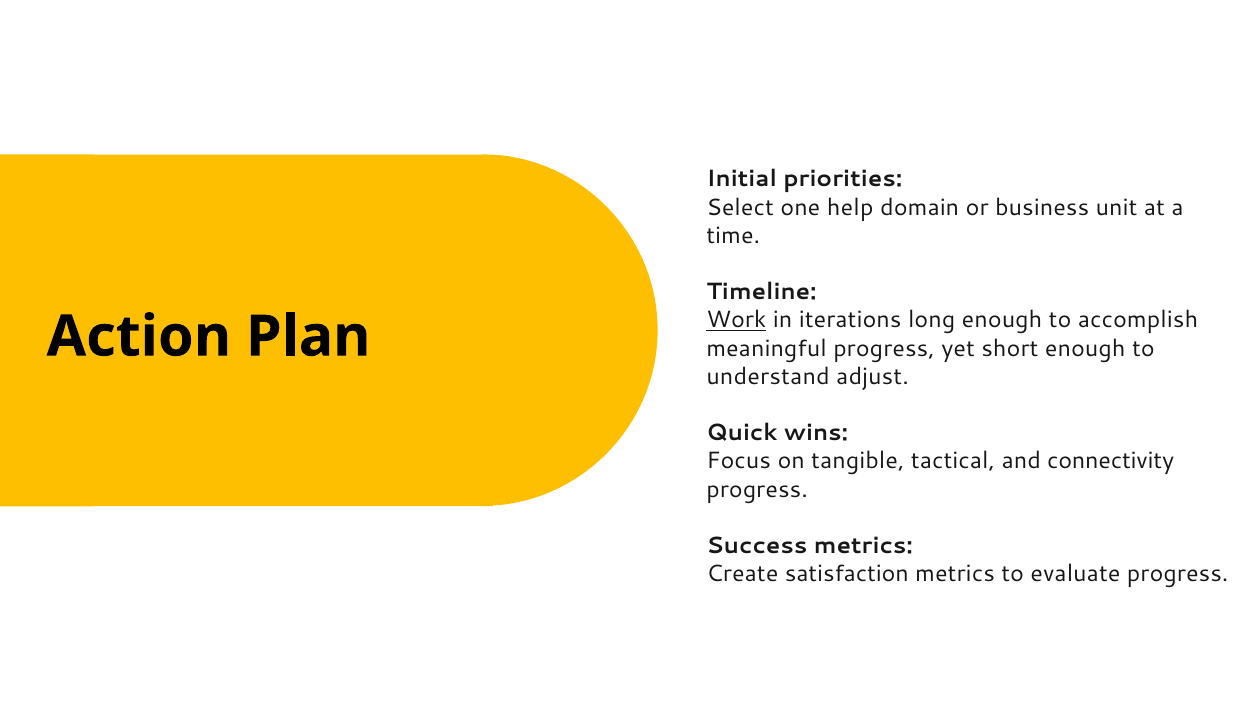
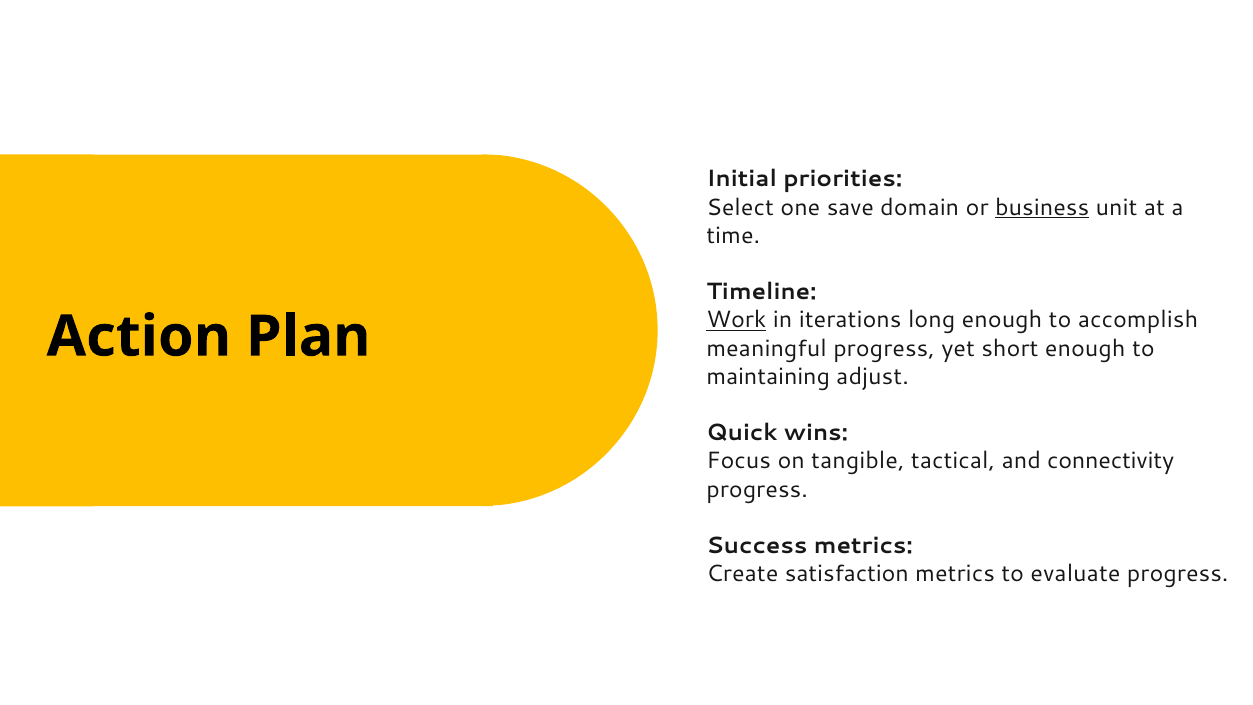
help: help -> save (850, 207)
business underline: none -> present (1042, 207)
understand: understand -> maintaining (768, 376)
